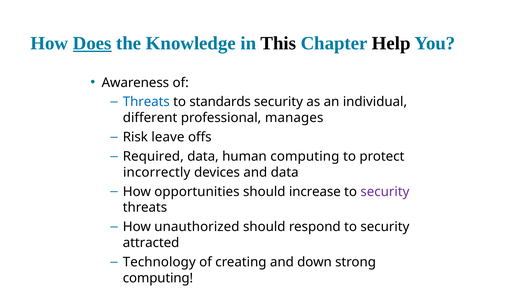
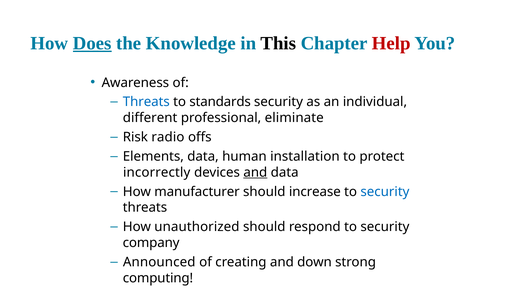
Help colour: black -> red (391, 43)
manages: manages -> eliminate (294, 118)
leave: leave -> radio (168, 137)
Required: Required -> Elements (153, 157)
human computing: computing -> installation (305, 157)
and underline: none -> present (255, 173)
opportunities: opportunities -> manufacturer (197, 192)
security colour: purple -> blue (385, 192)
attracted: attracted -> company (151, 243)
Technology: Technology -> Announced (159, 262)
